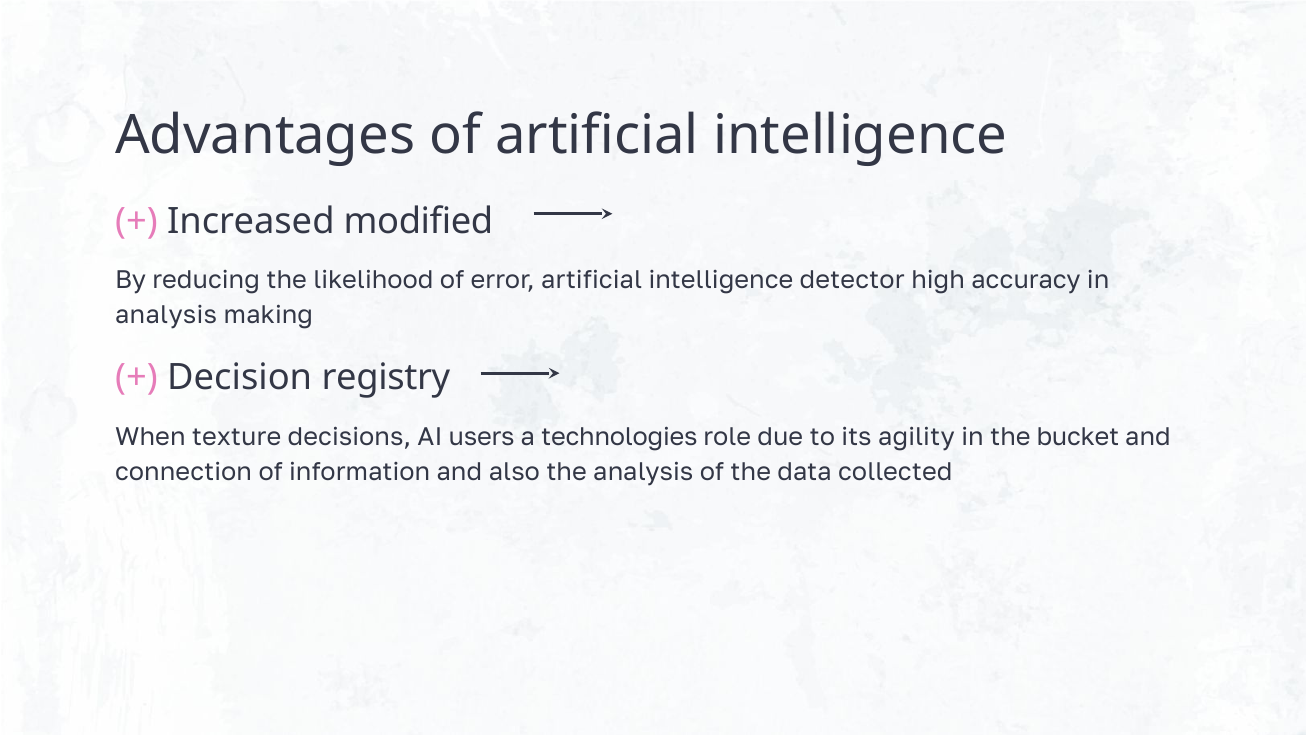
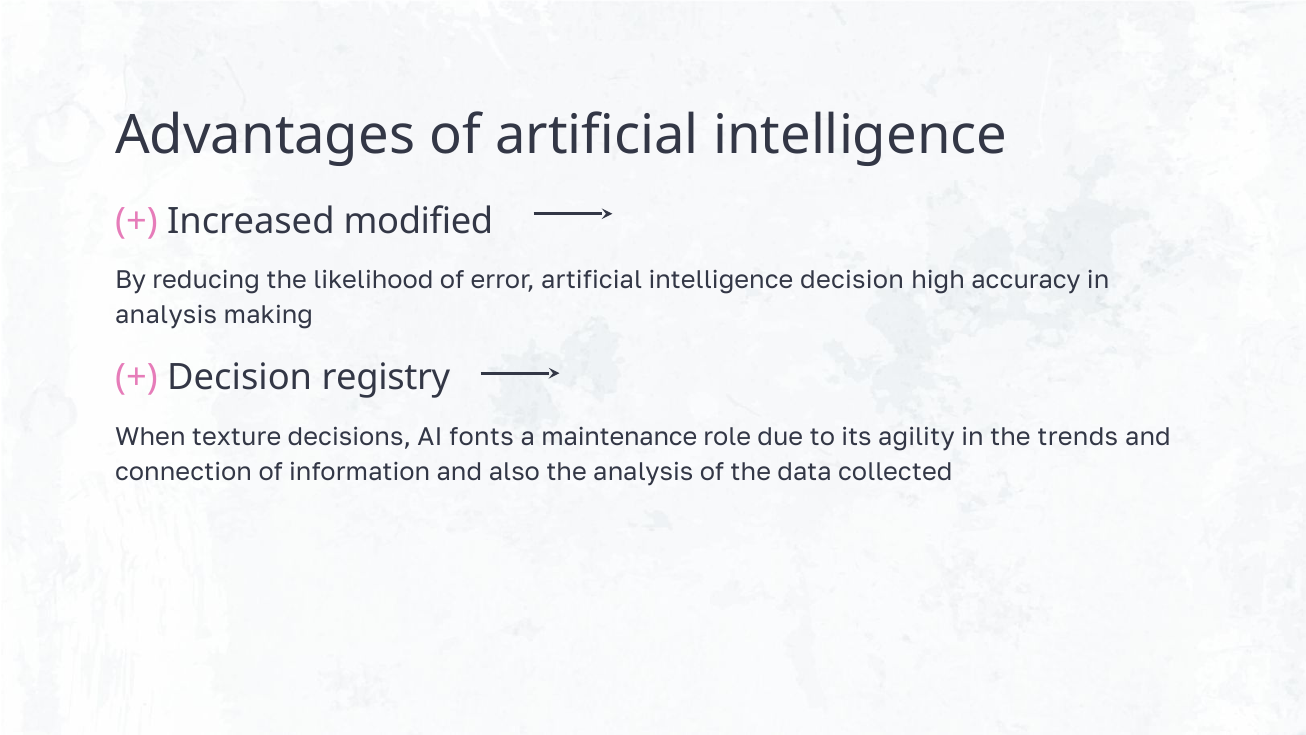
intelligence detector: detector -> decision (852, 280)
users: users -> fonts (481, 437)
technologies: technologies -> maintenance (619, 437)
bucket: bucket -> trends (1078, 437)
